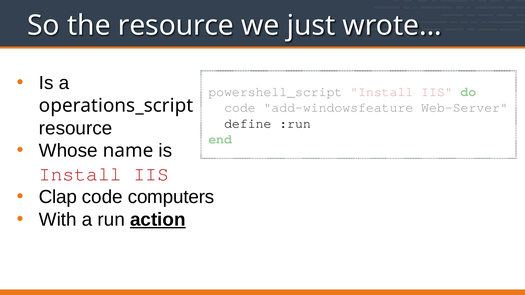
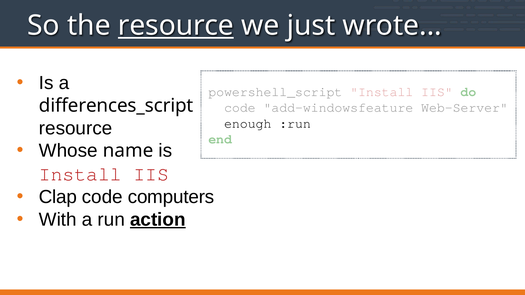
resource underline: none -> present (176, 26)
operations_script: operations_script -> differences_script (116, 106)
define: define -> enough (248, 123)
